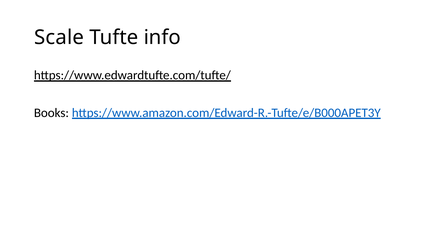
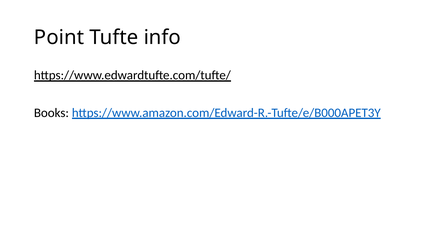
Scale: Scale -> Point (59, 37)
